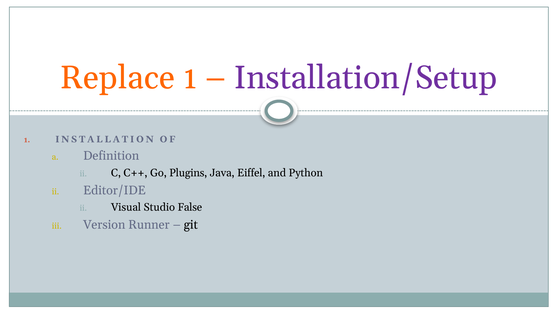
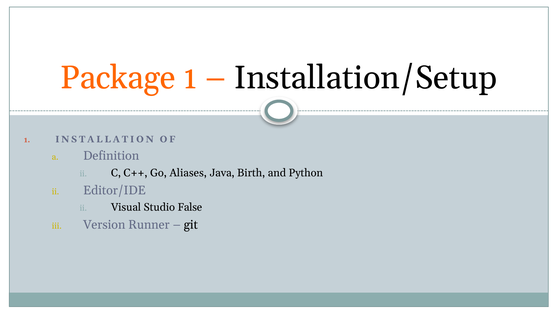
Replace: Replace -> Package (118, 78)
Installation/Setup colour: purple -> black (366, 78)
Plugins: Plugins -> Aliases (188, 173)
Eiffel: Eiffel -> Birth (251, 173)
